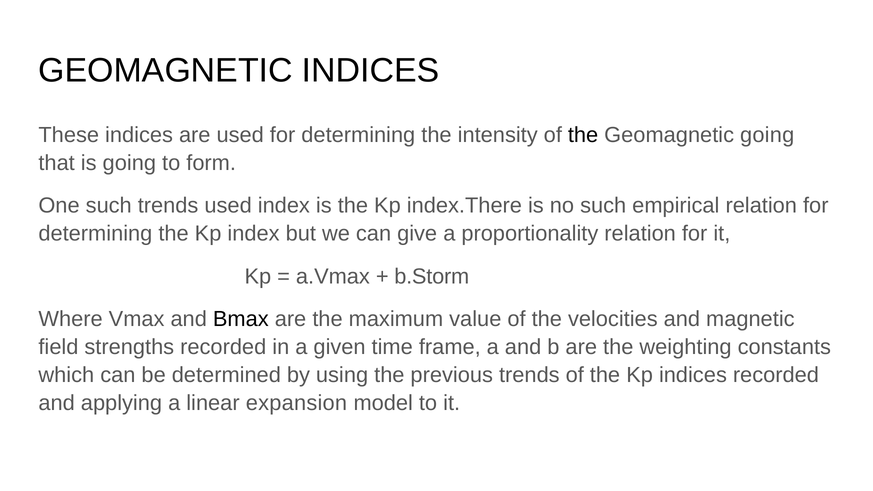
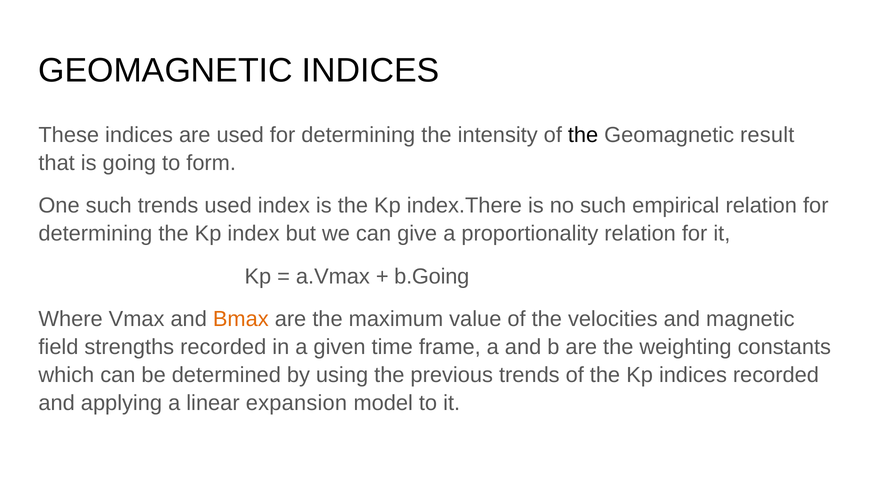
Geomagnetic going: going -> result (767, 135)
b.Storm: b.Storm -> b.Going (432, 276)
Bmax colour: black -> orange (241, 319)
